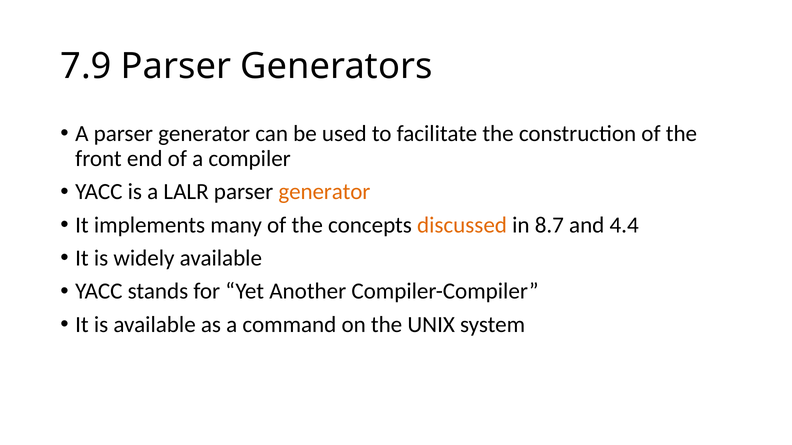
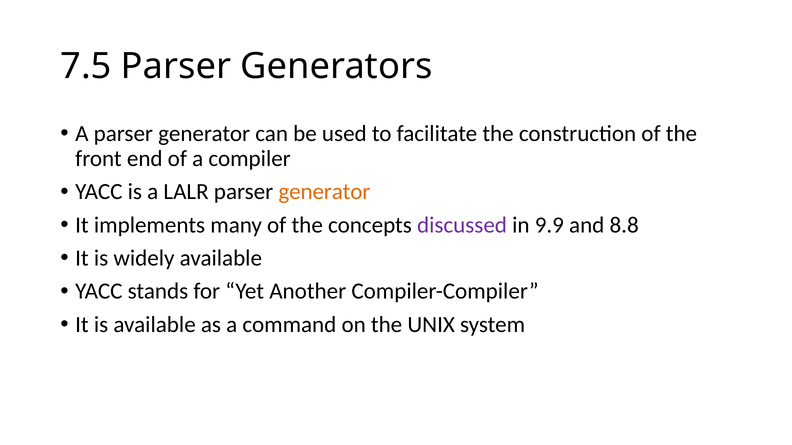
7.9: 7.9 -> 7.5 (86, 67)
discussed colour: orange -> purple (462, 225)
8.7: 8.7 -> 9.9 (549, 225)
4.4: 4.4 -> 8.8 (624, 225)
